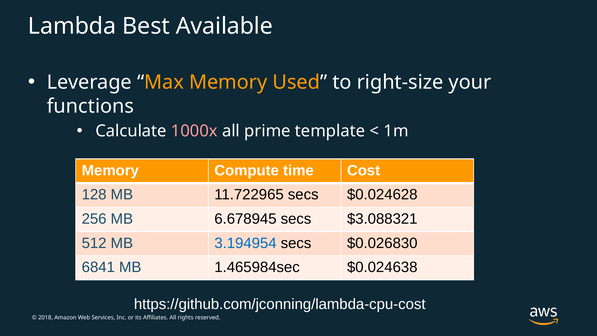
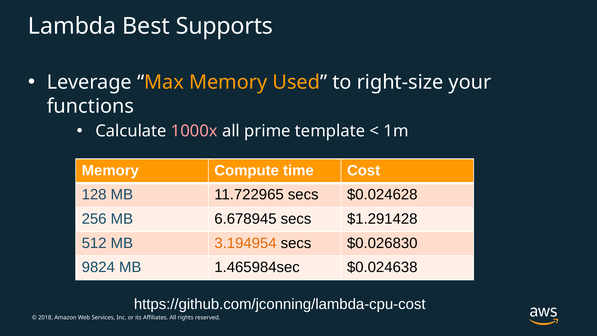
Available: Available -> Supports (224, 26)
$3.088321: $3.088321 -> $1.291428 (382, 219)
3.194954 colour: blue -> orange (245, 243)
6841: 6841 -> 9824 (98, 267)
